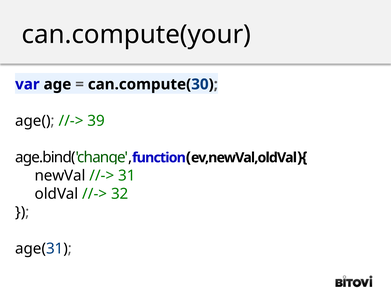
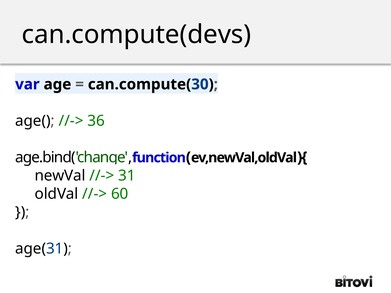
can.compute(your: can.compute(your -> can.compute(devs (136, 34)
39: 39 -> 36 (96, 121)
32: 32 -> 60 (120, 194)
